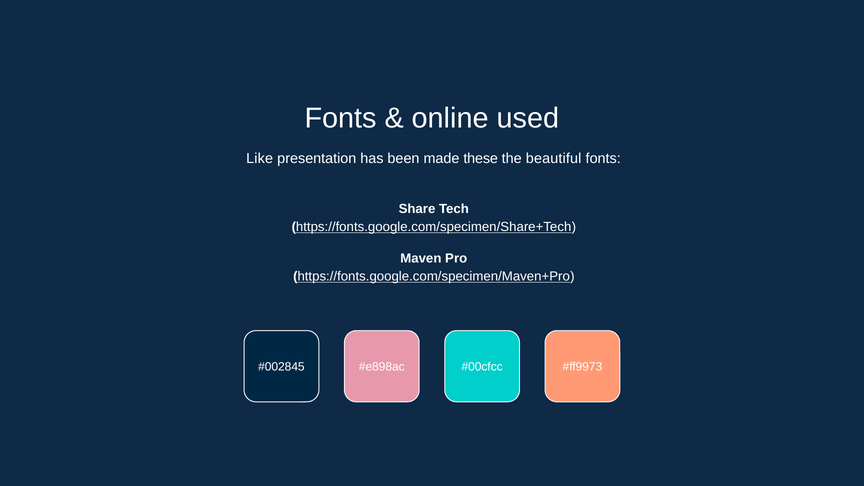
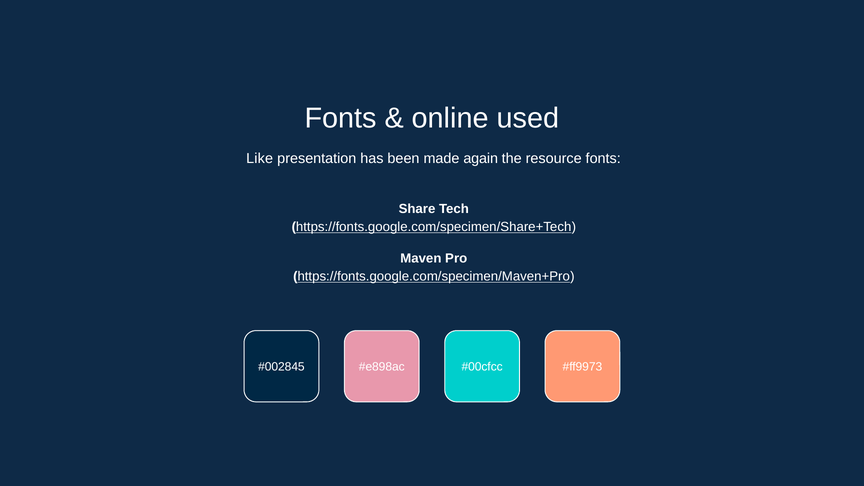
these: these -> again (481, 159)
beautiful: beautiful -> resource (554, 159)
